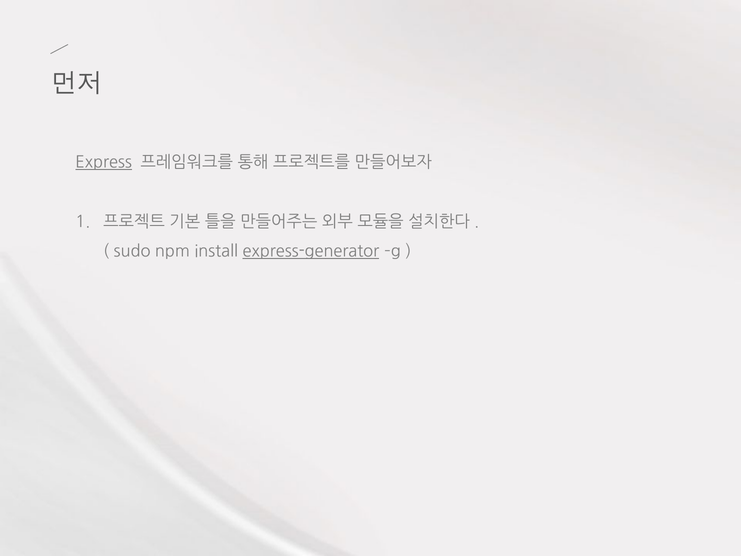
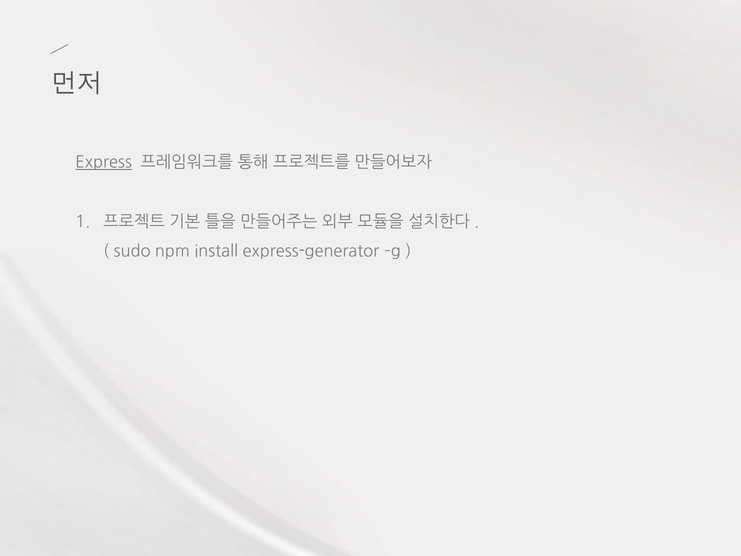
express-generator underline: present -> none (311, 251)
